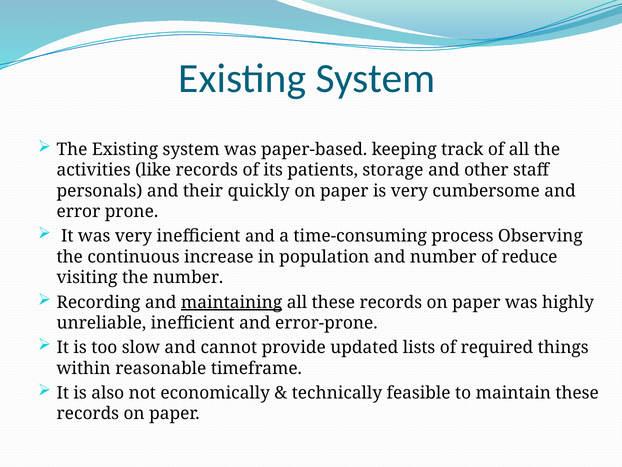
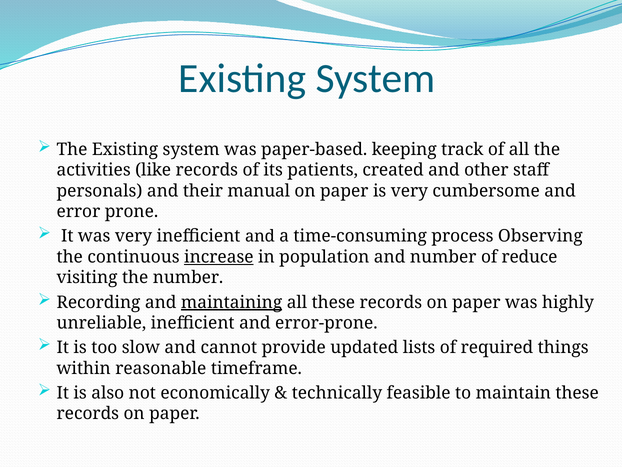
storage: storage -> created (393, 170)
quickly: quickly -> manual (259, 191)
increase underline: none -> present (219, 257)
